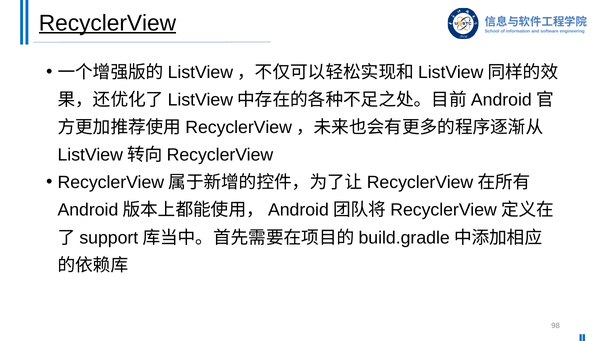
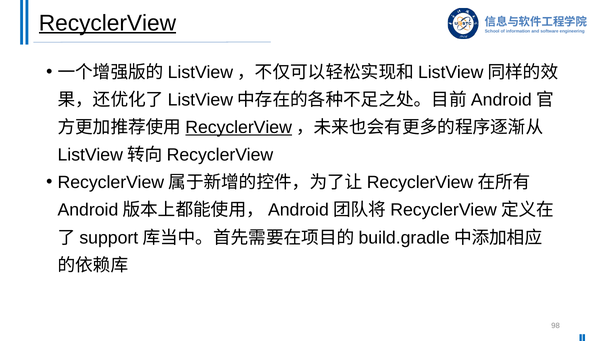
RecyclerView underline: none -> present (239, 127)
